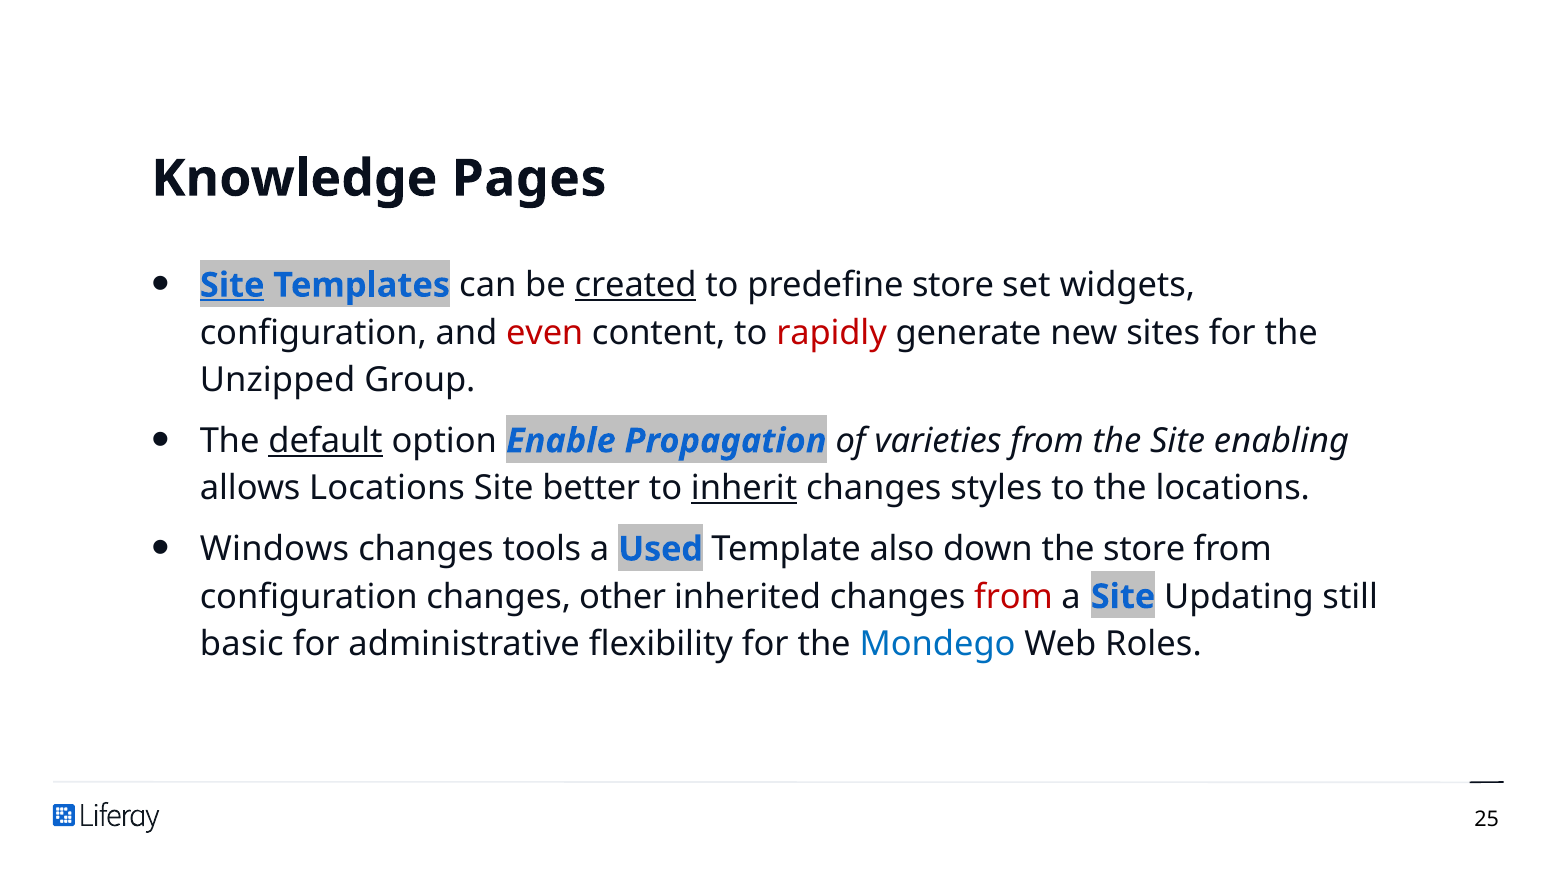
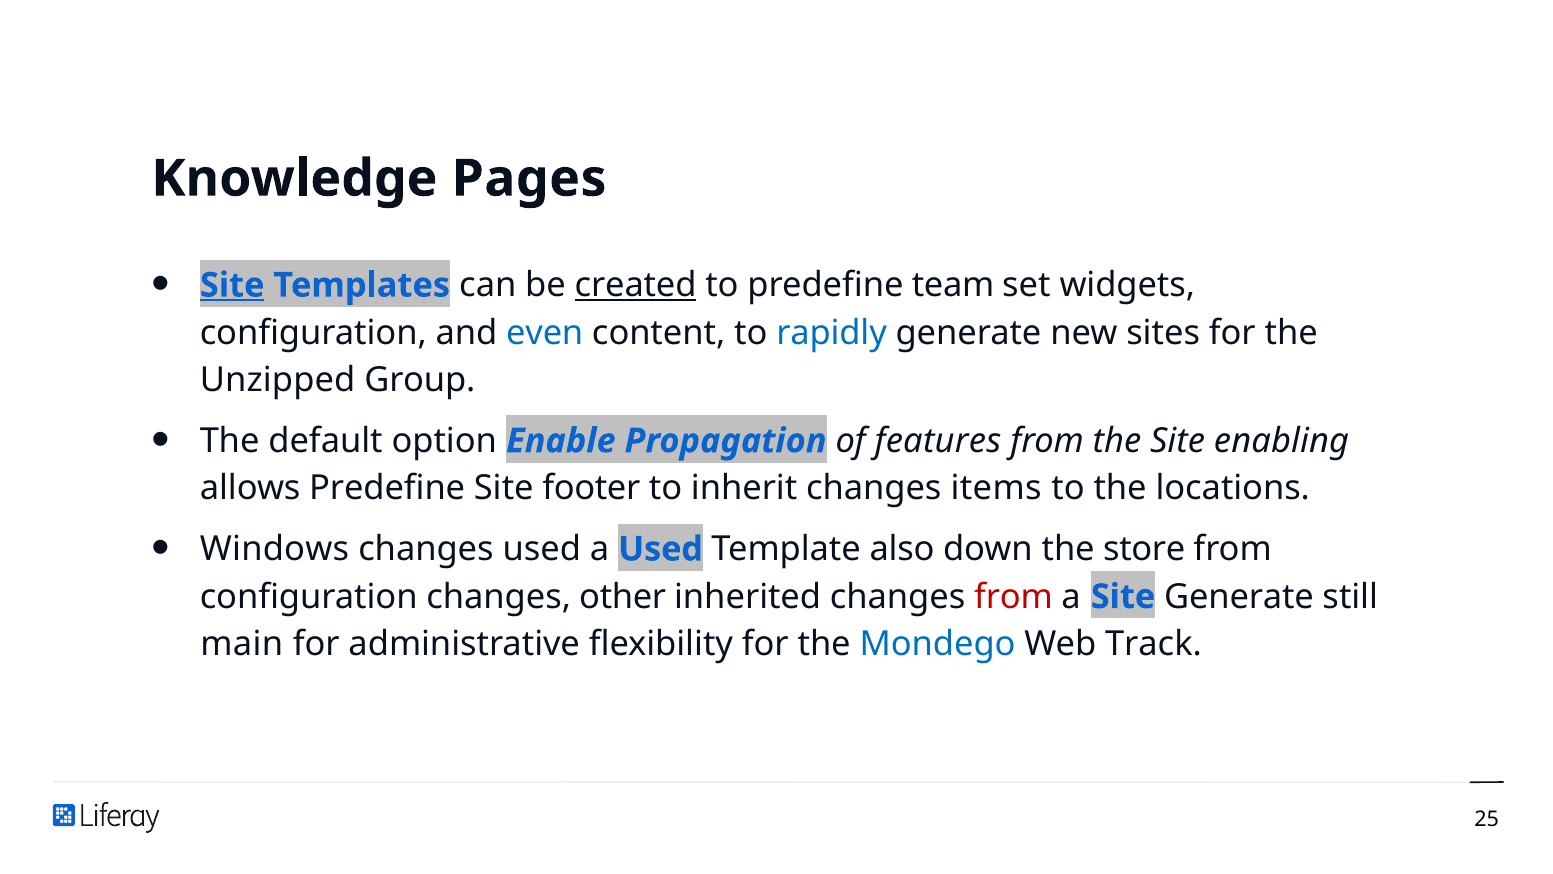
predefine store: store -> team (953, 285)
even colour: red -> blue (545, 333)
rapidly colour: red -> blue (832, 333)
default underline: present -> none (326, 441)
varieties: varieties -> features (938, 441)
allows Locations: Locations -> Predefine (387, 488)
better: better -> footer (591, 488)
inherit underline: present -> none (744, 488)
styles: styles -> items (996, 488)
changes tools: tools -> used (542, 549)
Site Updating: Updating -> Generate (1239, 596)
basic: basic -> main (242, 644)
Roles: Roles -> Track (1153, 644)
